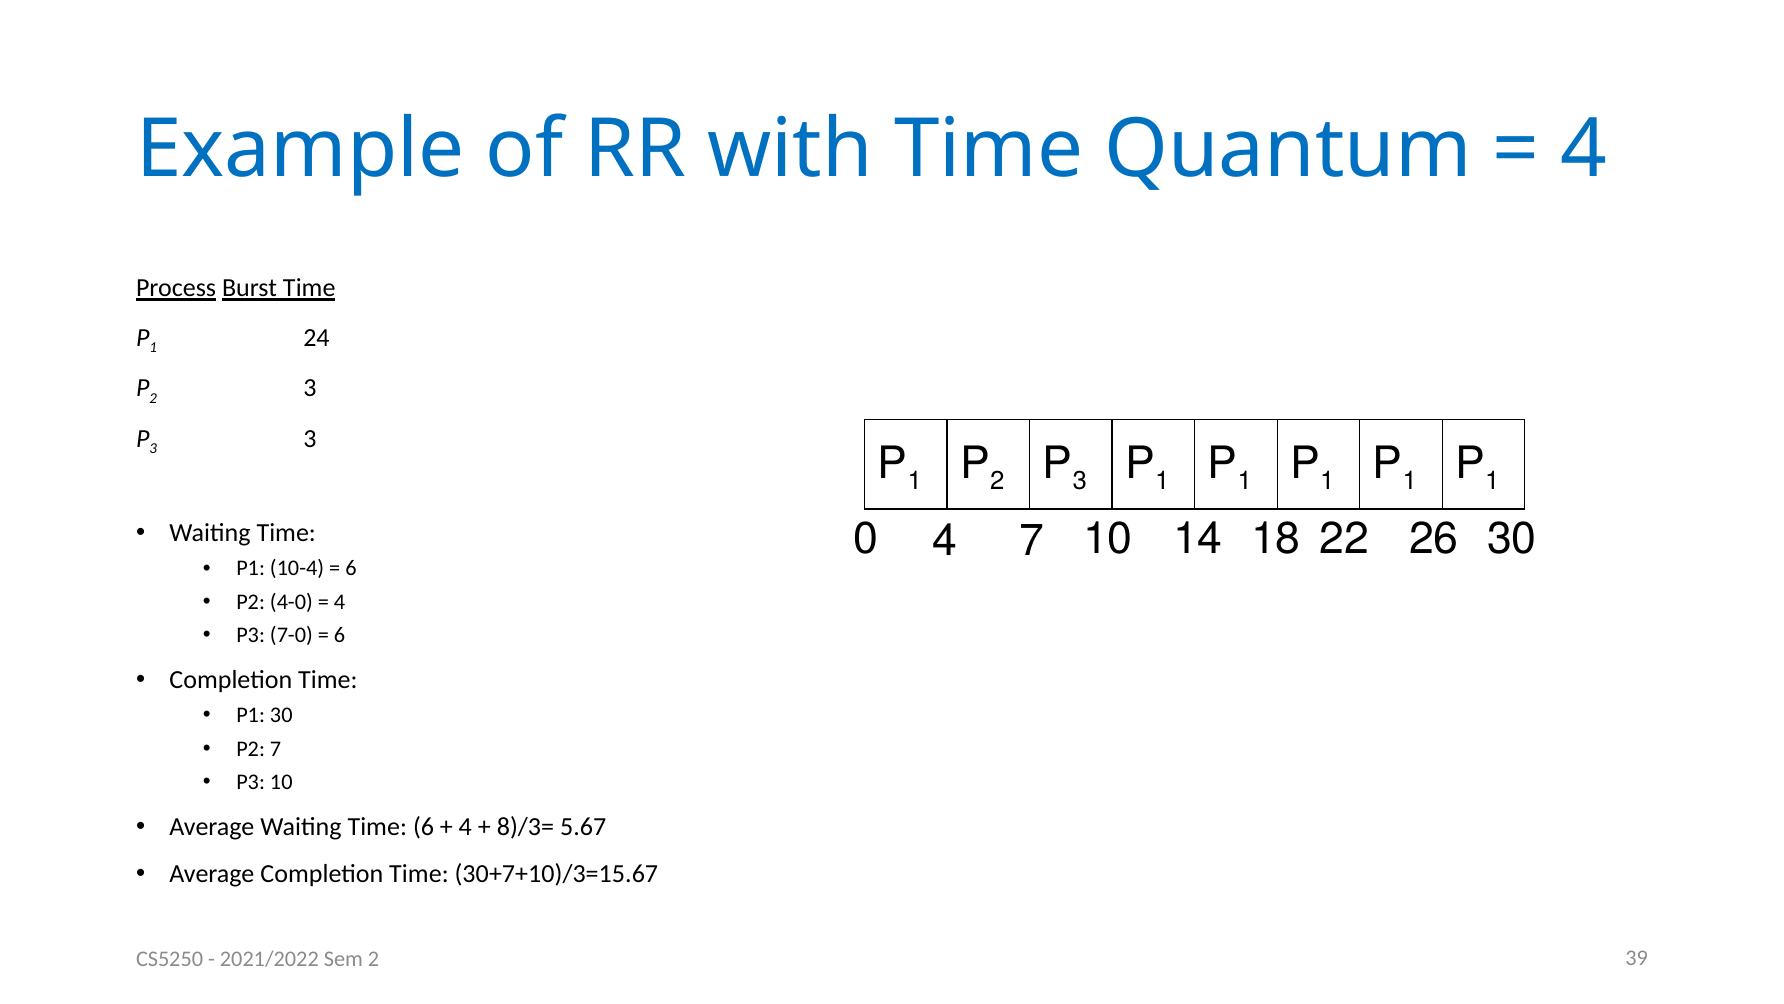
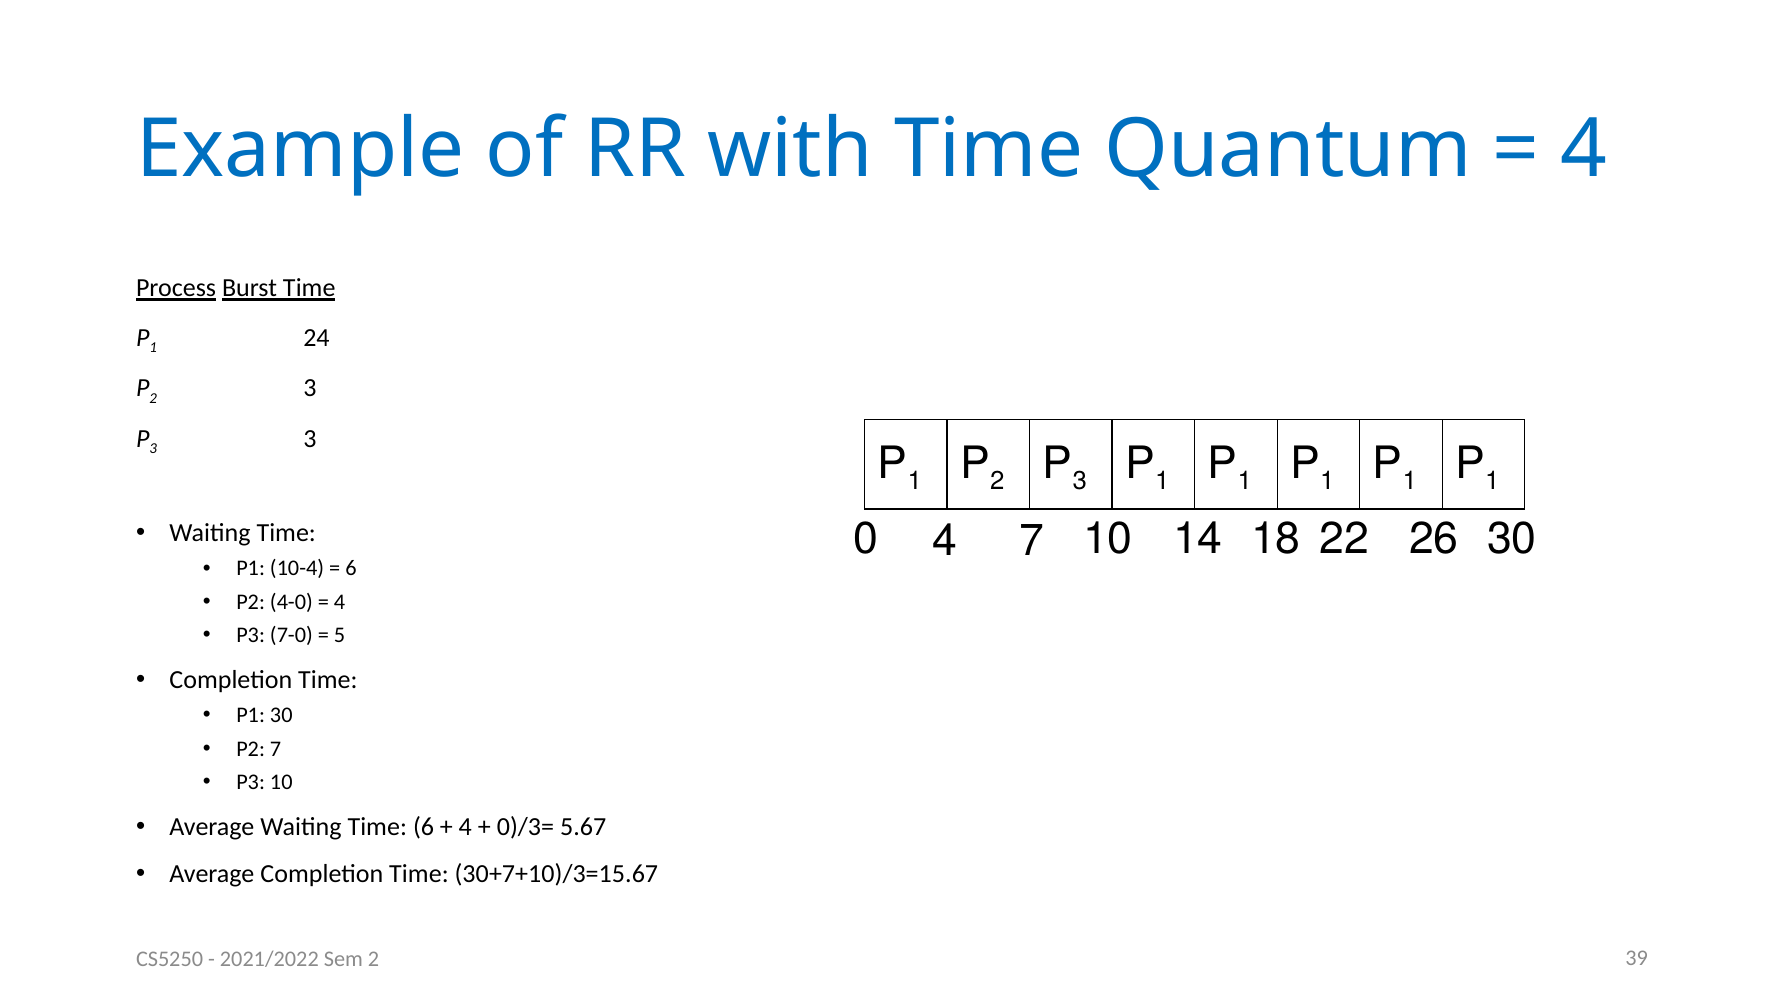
6: 6 -> 5 (340, 635)
8)/3=: 8)/3= -> 0)/3= (525, 826)
